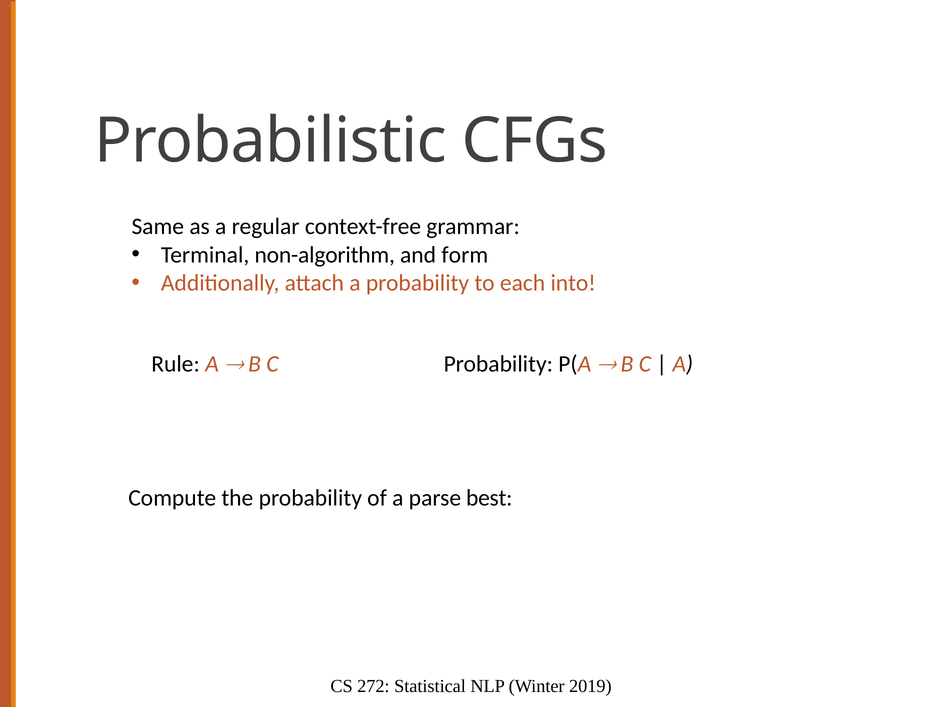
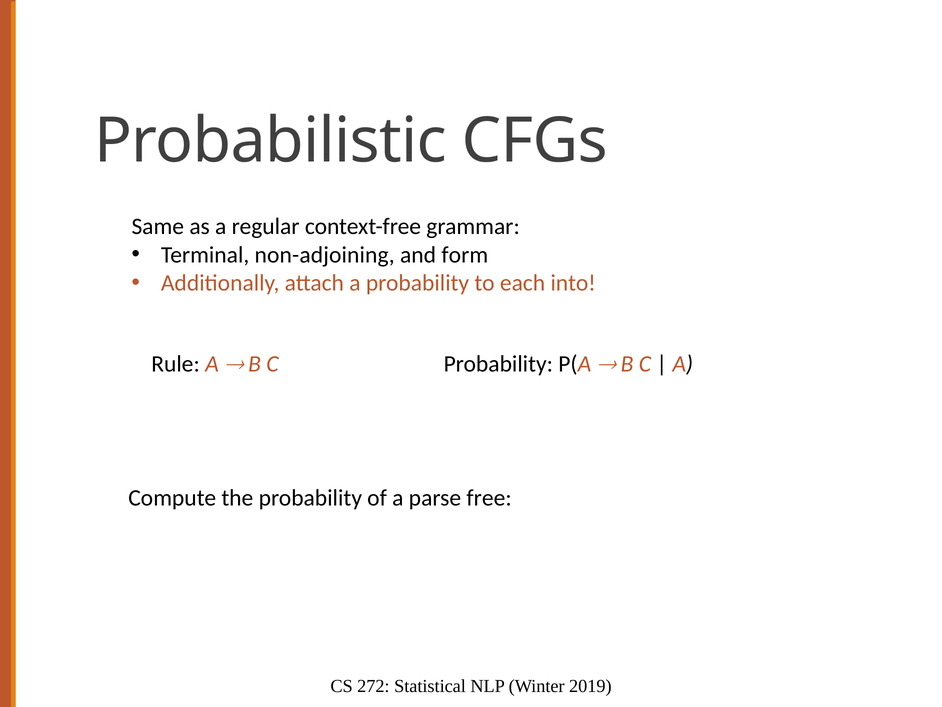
non-algorithm: non-algorithm -> non-adjoining (325, 255)
best: best -> free (489, 497)
